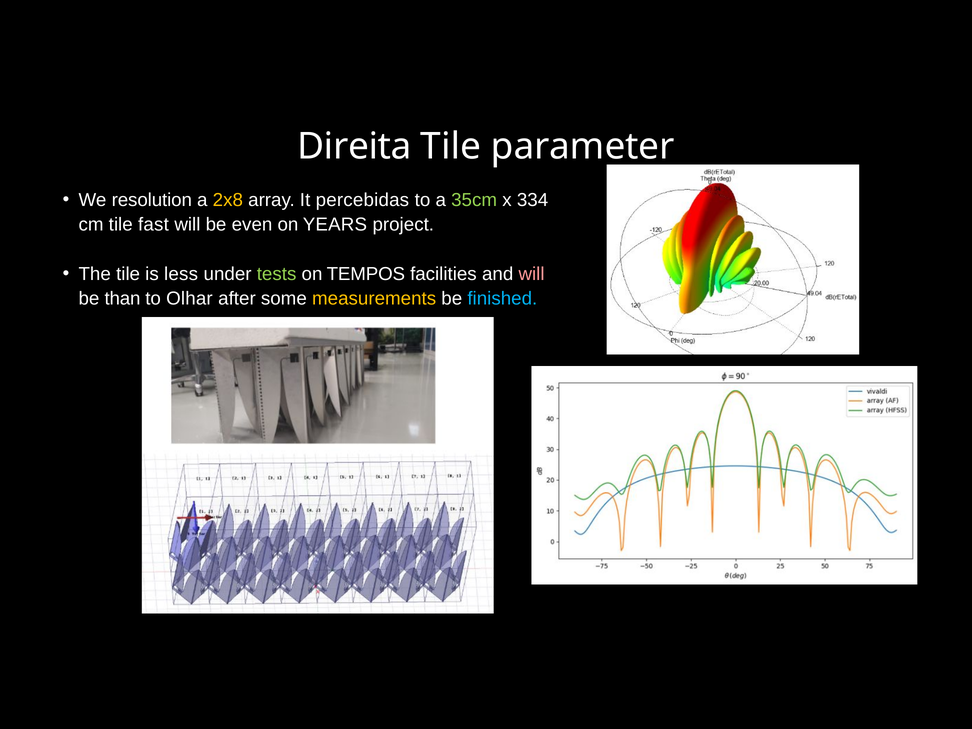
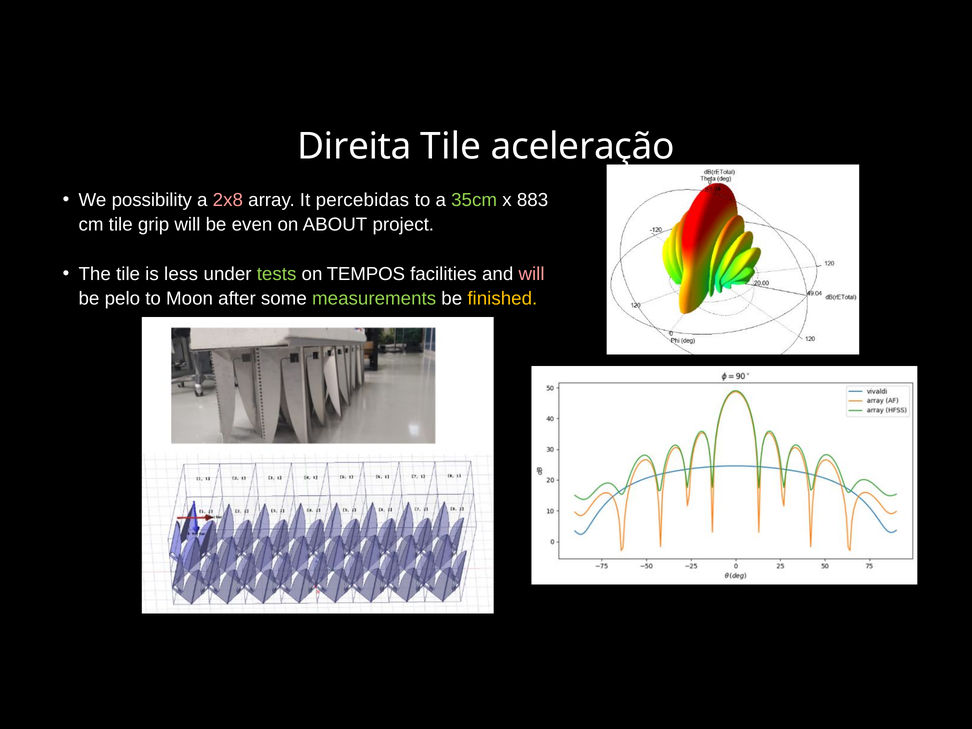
parameter: parameter -> aceleração (583, 147)
resolution: resolution -> possibility (152, 200)
2x8 colour: yellow -> pink (228, 200)
334: 334 -> 883 (533, 200)
fast: fast -> grip (154, 225)
YEARS: YEARS -> ABOUT (335, 225)
than: than -> pelo (122, 298)
Olhar: Olhar -> Moon (190, 298)
measurements colour: yellow -> light green (374, 298)
finished colour: light blue -> yellow (502, 298)
